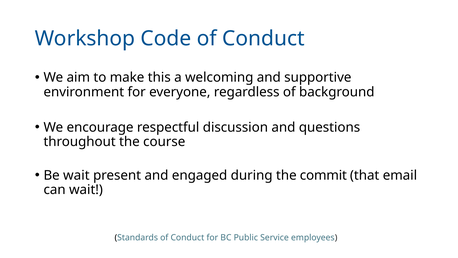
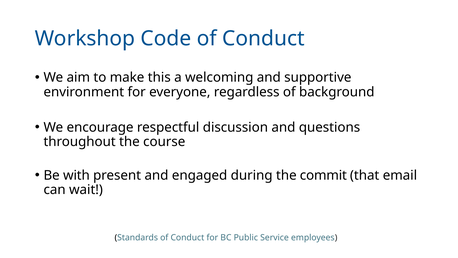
Be wait: wait -> with (76, 175)
